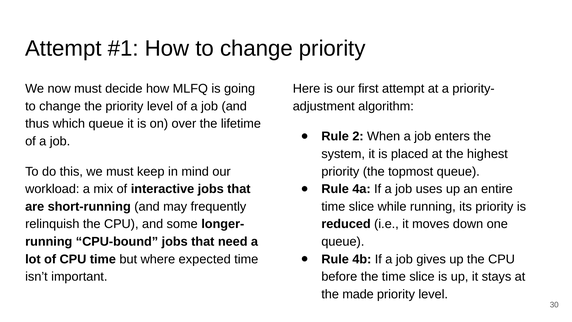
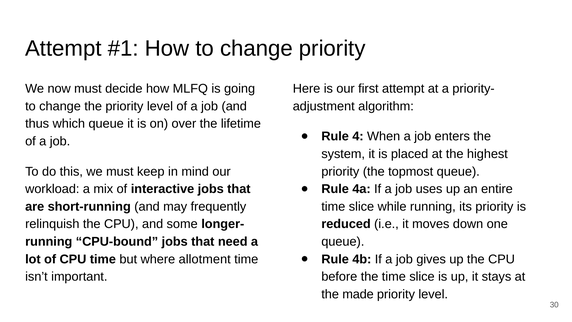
2: 2 -> 4 (358, 136)
expected: expected -> allotment (205, 259)
